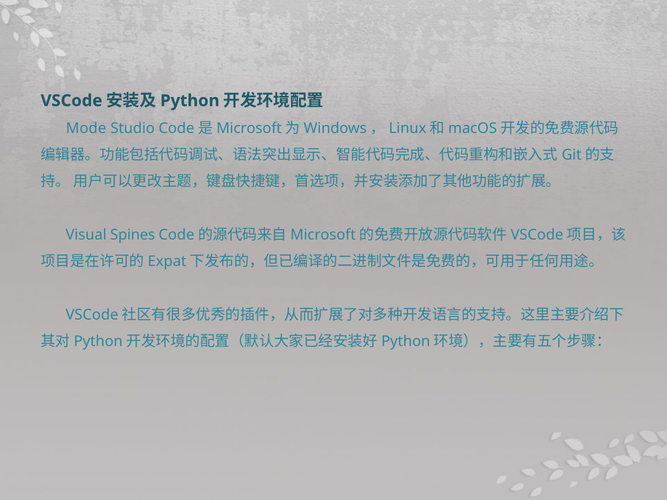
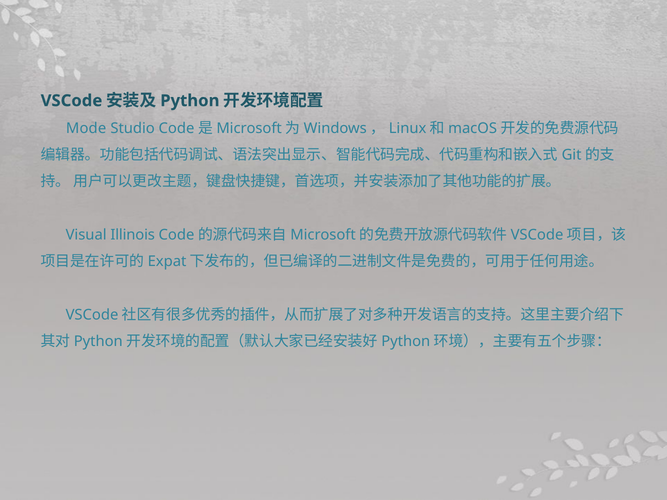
Spines: Spines -> Illinois (133, 235)
